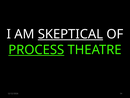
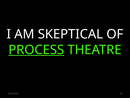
SKEPTICAL underline: present -> none (70, 34)
